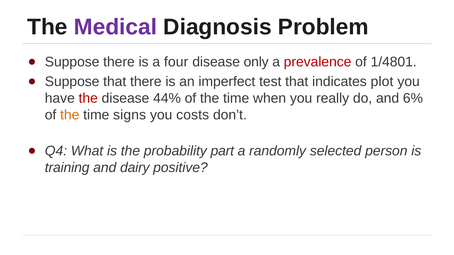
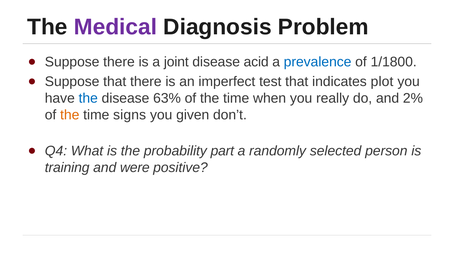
four: four -> joint (176, 62)
only: only -> acid (256, 62)
prevalence colour: red -> blue (318, 62)
1/4801: 1/4801 -> 1/1800 (394, 62)
the colour: red -> blue (88, 98)
44%: 44% -> 63% (167, 98)
6%: 6% -> 2% (413, 98)
costs: costs -> given (193, 115)
dairy: dairy -> were (135, 168)
